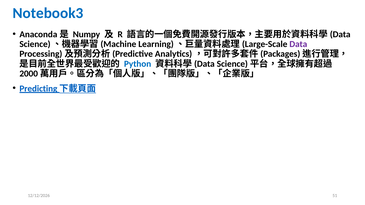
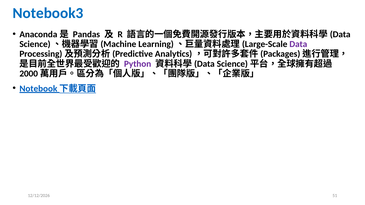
Numpy: Numpy -> Pandas (86, 34)
Python colour: blue -> purple (138, 64)
Predicting: Predicting -> Notebook (38, 89)
